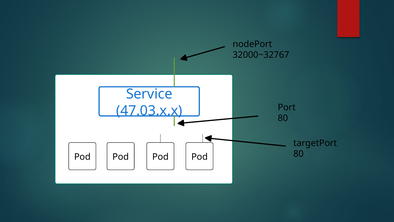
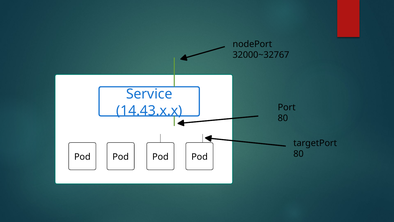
47.03.x.x: 47.03.x.x -> 14.43.x.x (149, 111)
